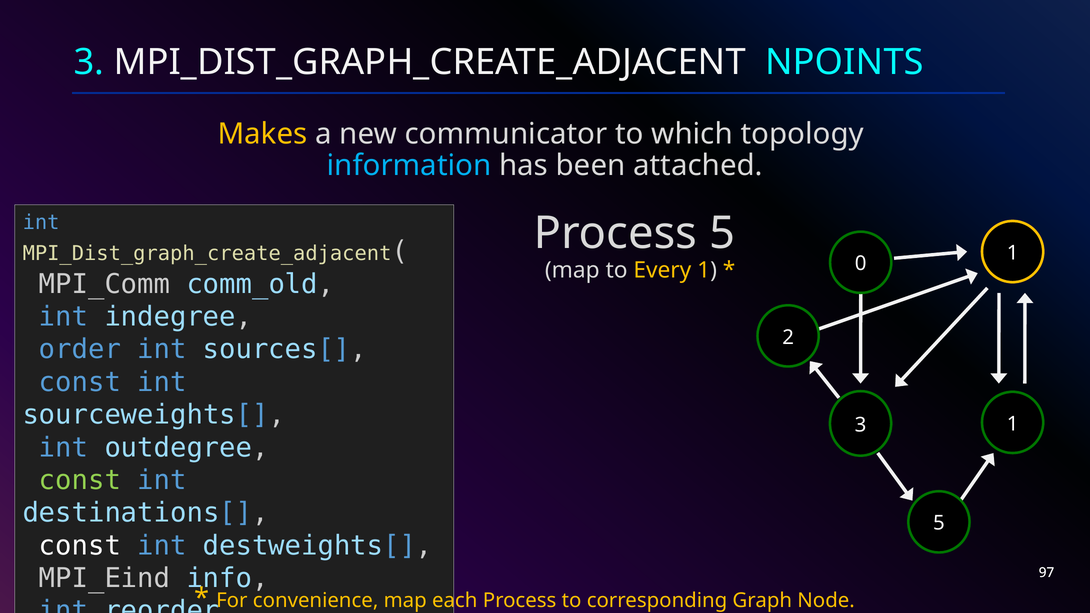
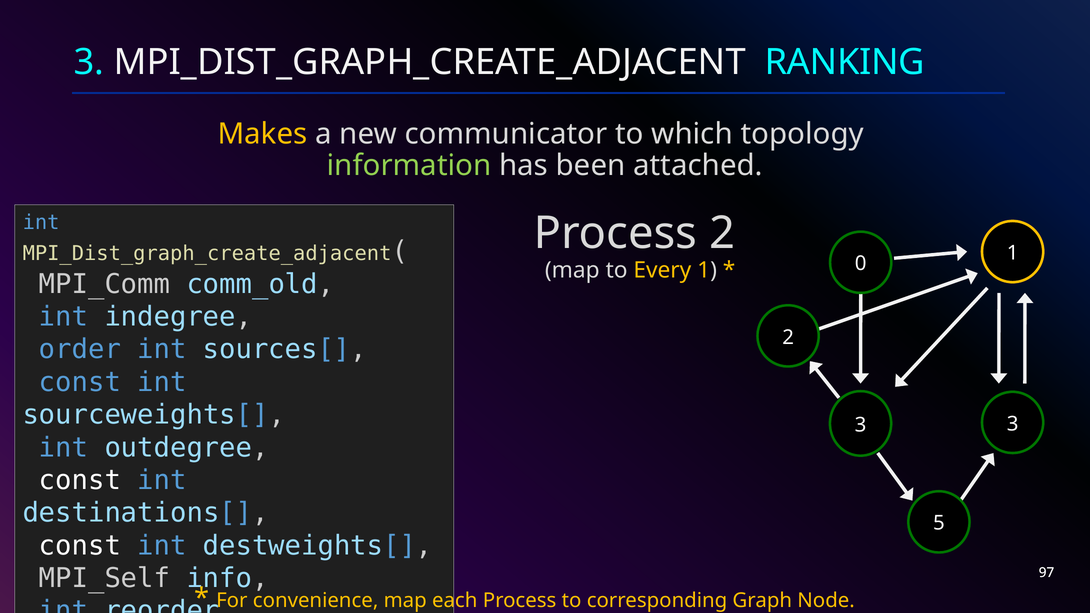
NPOINTS: NPOINTS -> RANKING (845, 62)
information colour: light blue -> light green (409, 166)
Process 5: 5 -> 2 (722, 233)
3 1: 1 -> 3 (1013, 424)
const colour: light green -> white (80, 480)
MPI_Eind: MPI_Eind -> MPI_Self (105, 578)
